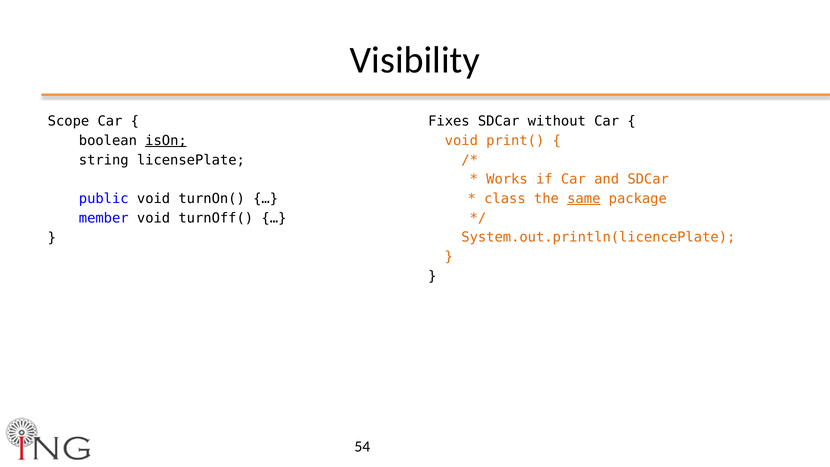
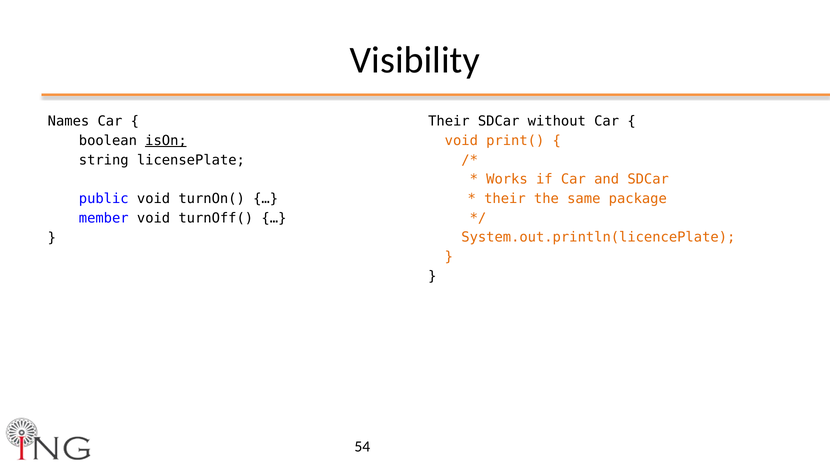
Fixes: Fixes -> Their (449, 121)
Scope: Scope -> Names (68, 121)
class: class -> their (505, 199)
same underline: present -> none (584, 199)
